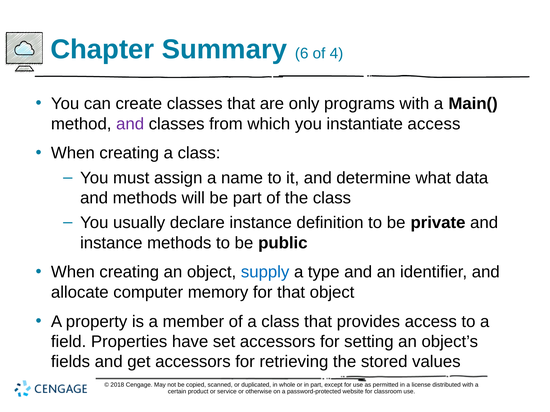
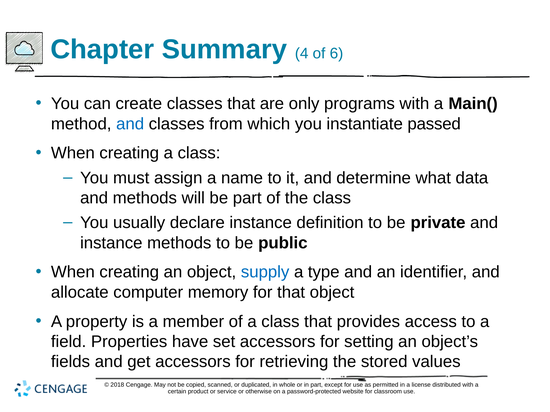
6: 6 -> 4 (302, 54)
4: 4 -> 6 (336, 54)
and colour: purple -> blue (130, 124)
instantiate access: access -> passed (434, 124)
